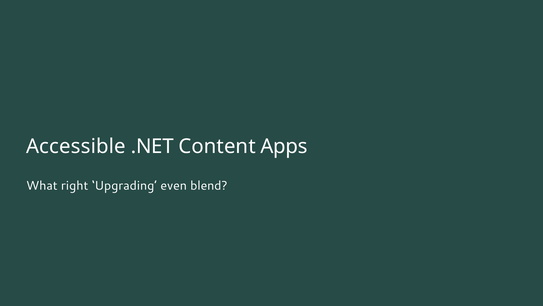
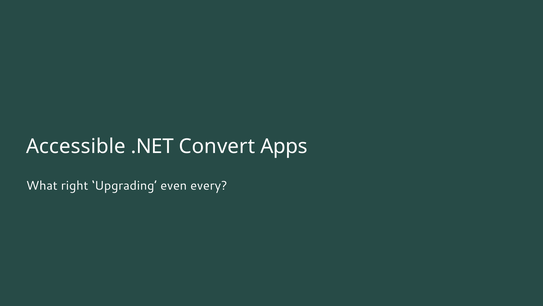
Content: Content -> Convert (217, 146)
blend: blend -> every (209, 185)
